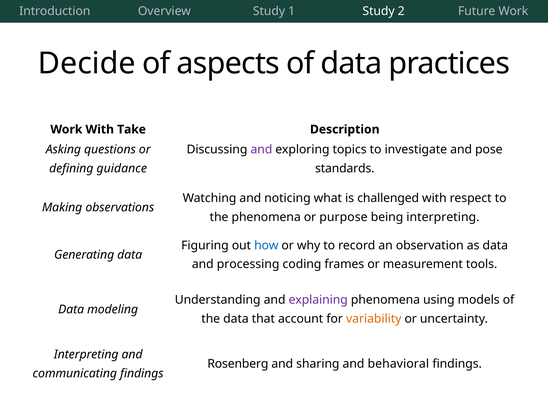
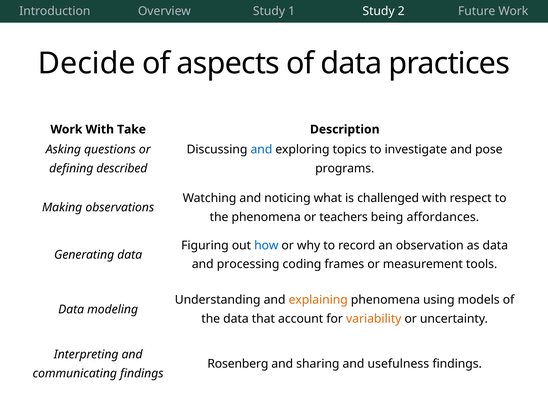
and colour: purple -> blue (261, 150)
guidance: guidance -> described (122, 169)
standards: standards -> programs (345, 169)
purpose: purpose -> teachers (344, 217)
being interpreting: interpreting -> affordances (443, 217)
explaining colour: purple -> orange (318, 300)
behavioral: behavioral -> usefulness (398, 364)
